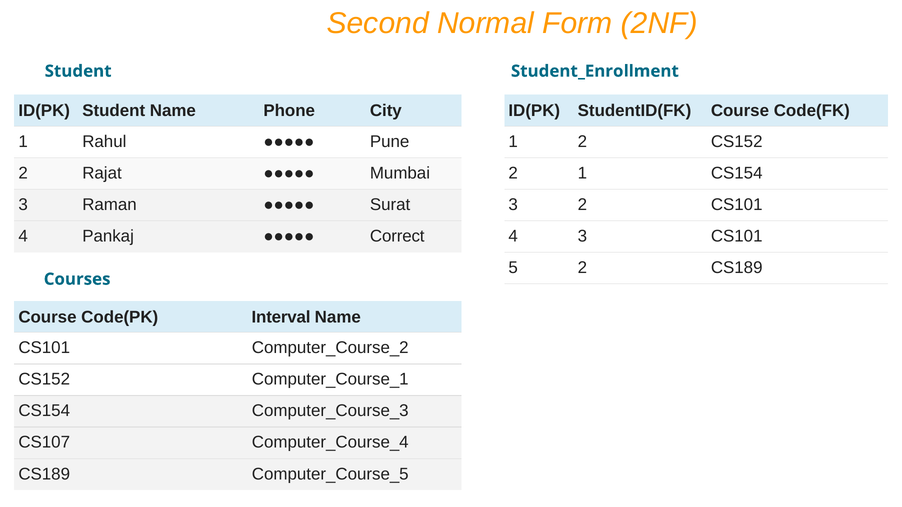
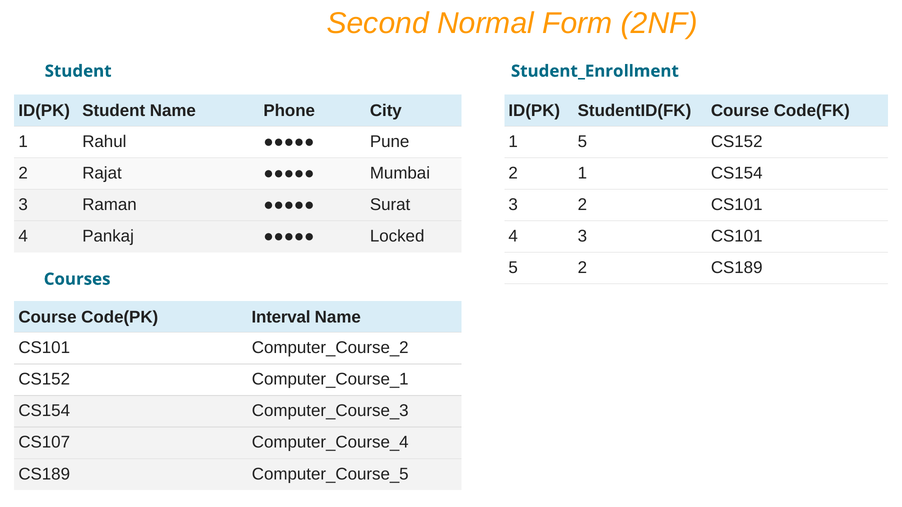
1 2: 2 -> 5 (582, 142)
Correct: Correct -> Locked (397, 236)
